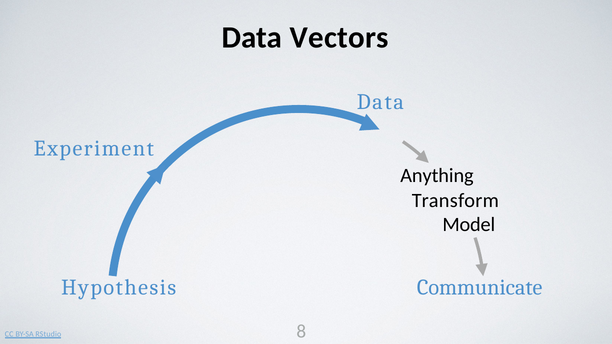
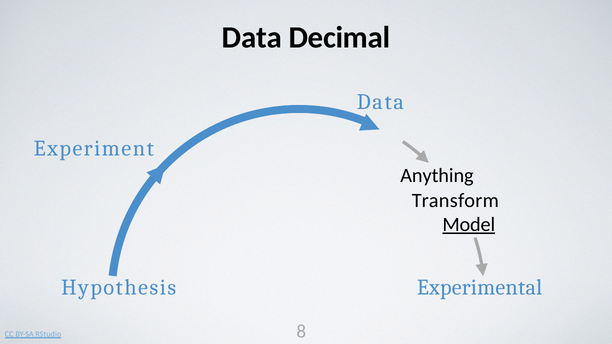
Vectors: Vectors -> Decimal (339, 38)
Model underline: none -> present (469, 225)
Communicate: Communicate -> Experimental (480, 288)
